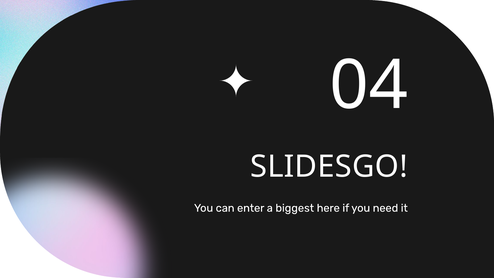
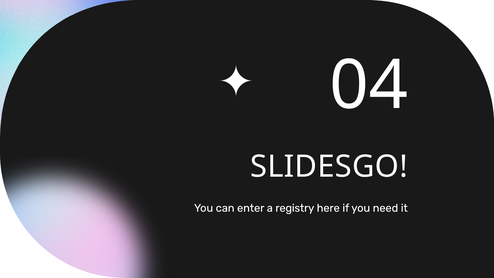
biggest: biggest -> registry (295, 208)
